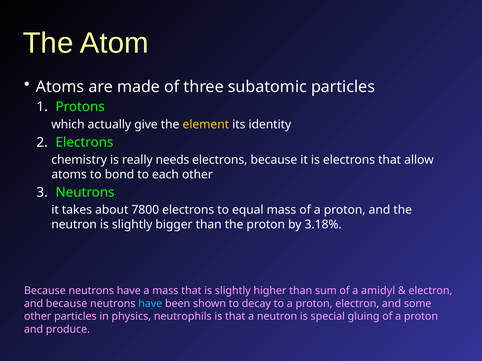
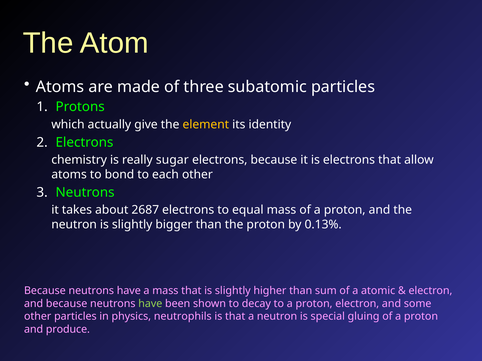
needs: needs -> sugar (172, 160)
7800: 7800 -> 2687 (145, 210)
3.18%: 3.18% -> 0.13% (323, 225)
amidyl: amidyl -> atomic (378, 291)
have colour: light blue -> light green (150, 304)
